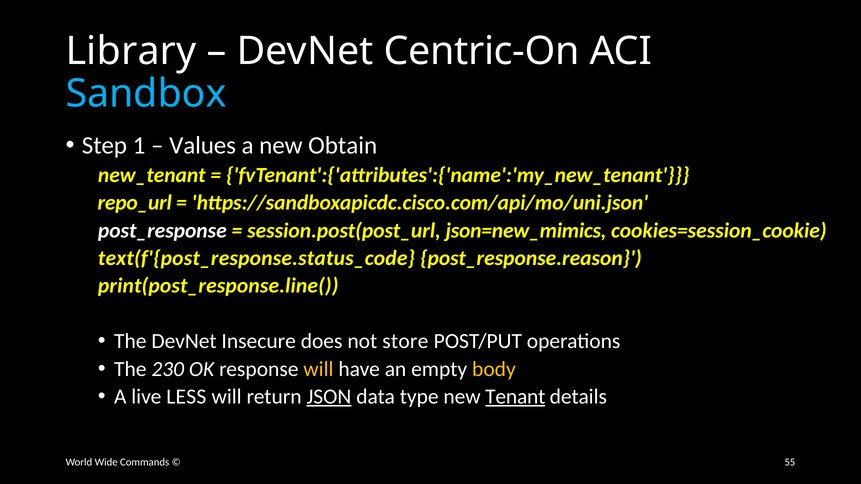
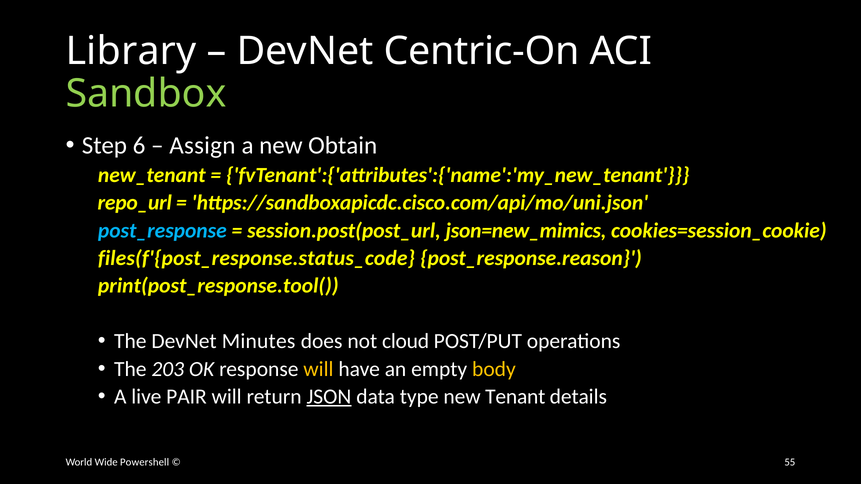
Sandbox colour: light blue -> light green (146, 94)
1: 1 -> 6 (139, 146)
Values: Values -> Assign (202, 146)
post_response colour: white -> light blue (162, 231)
text(f'{post_response.status_code: text(f'{post_response.status_code -> files(f'{post_response.status_code (257, 258)
print(post_response.line(: print(post_response.line( -> print(post_response.tool( (218, 286)
Insecure: Insecure -> Minutes (259, 341)
store: store -> cloud (406, 341)
230: 230 -> 203 (168, 369)
LESS: LESS -> PAIR (186, 397)
Tenant underline: present -> none (515, 397)
Commands: Commands -> Powershell (145, 463)
